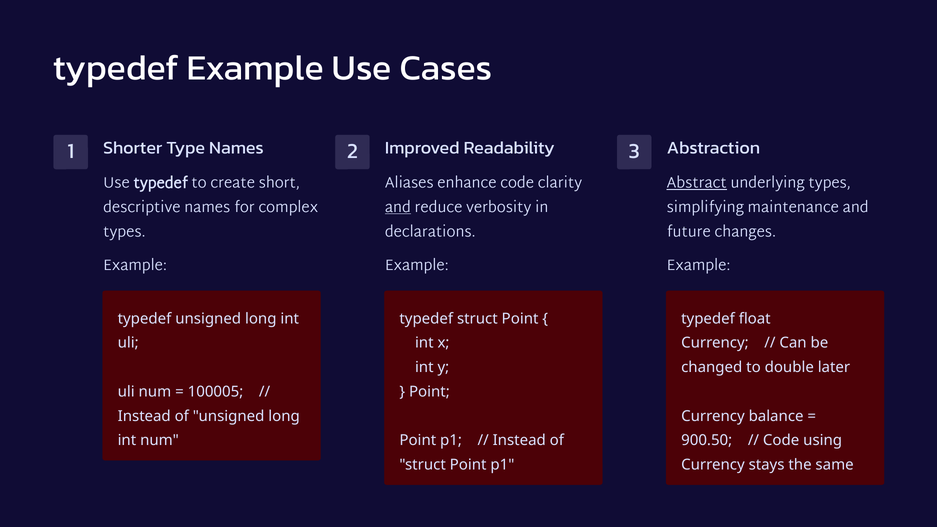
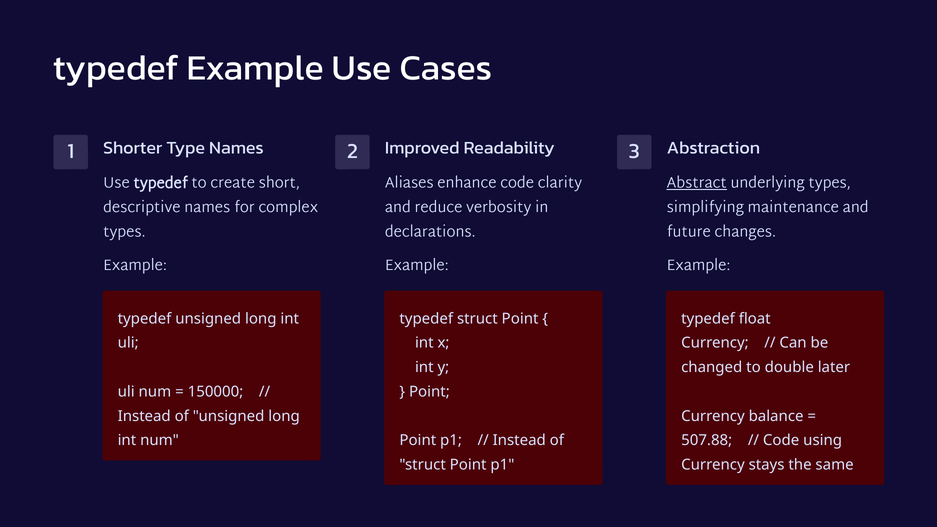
and underline: present -> none (398, 207)
100005: 100005 -> 150000 (215, 392)
900.50: 900.50 -> 507.88 (707, 441)
